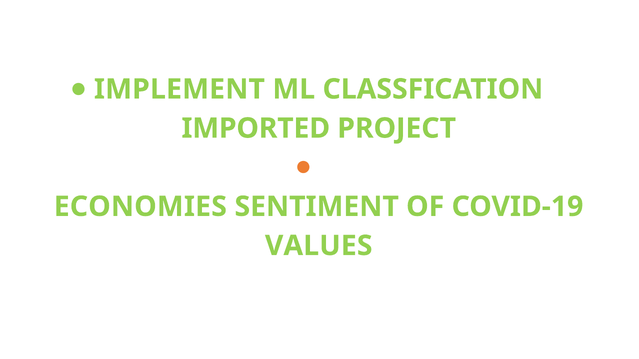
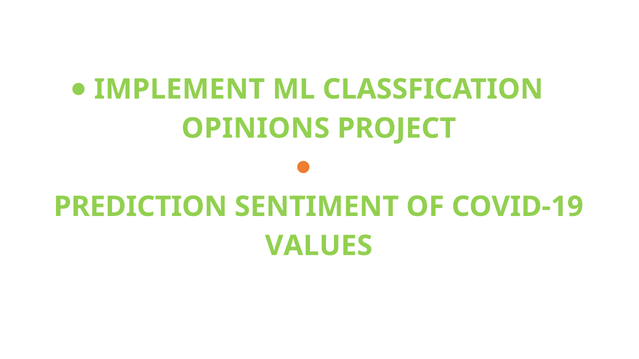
IMPORTED: IMPORTED -> OPINIONS (256, 128)
ECONOMIES: ECONOMIES -> PREDICTION (140, 207)
